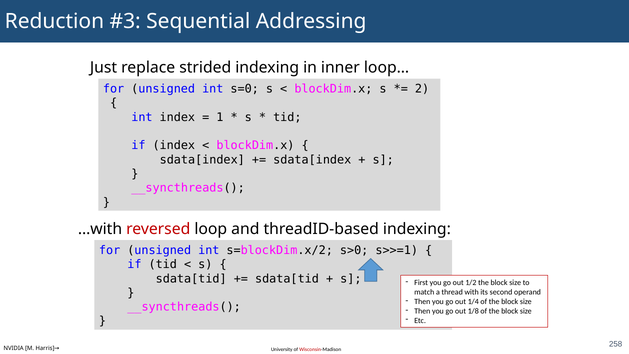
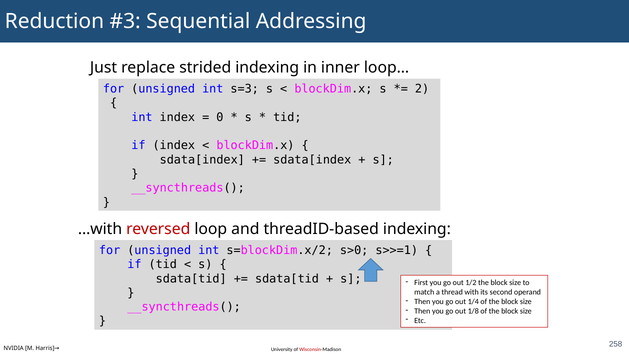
s=0: s=0 -> s=3 (245, 89)
1: 1 -> 0 (220, 117)
